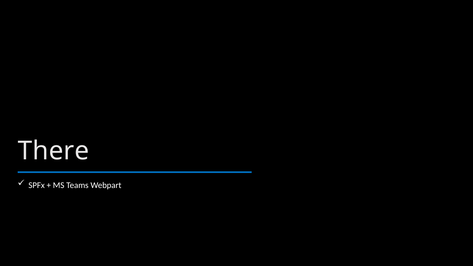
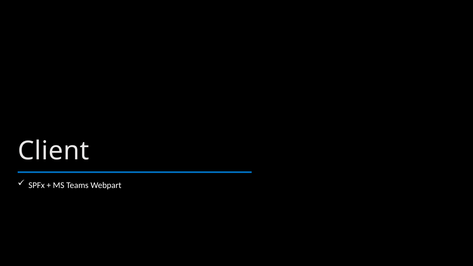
There: There -> Client (53, 151)
